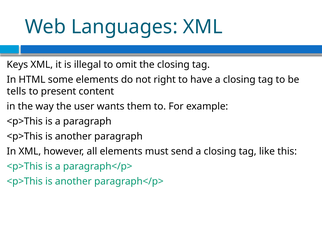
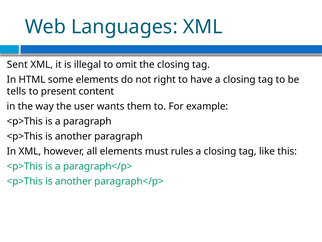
Keys: Keys -> Sent (17, 65)
send: send -> rules (182, 151)
